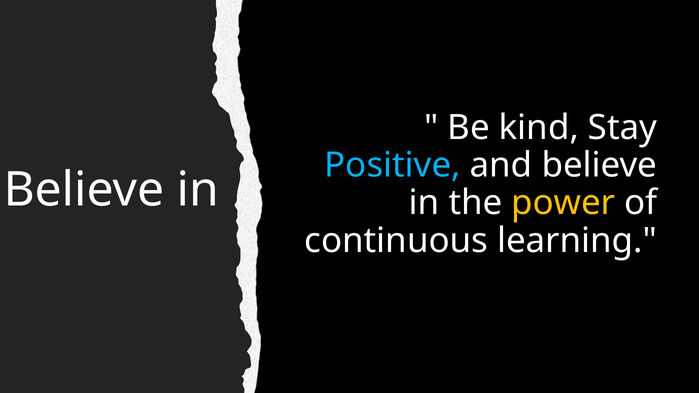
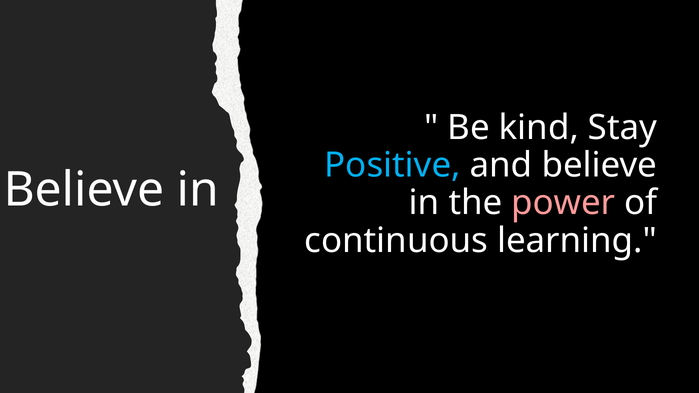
power colour: yellow -> pink (563, 203)
